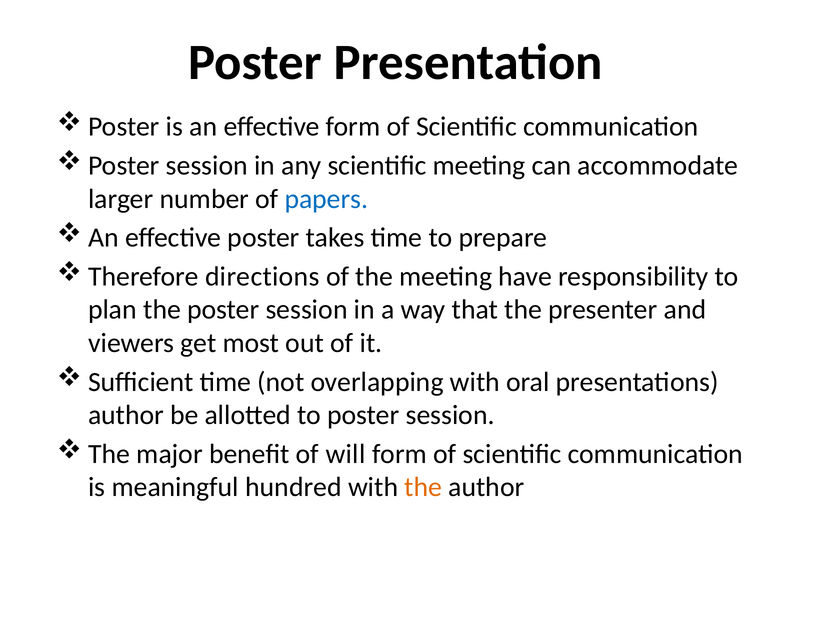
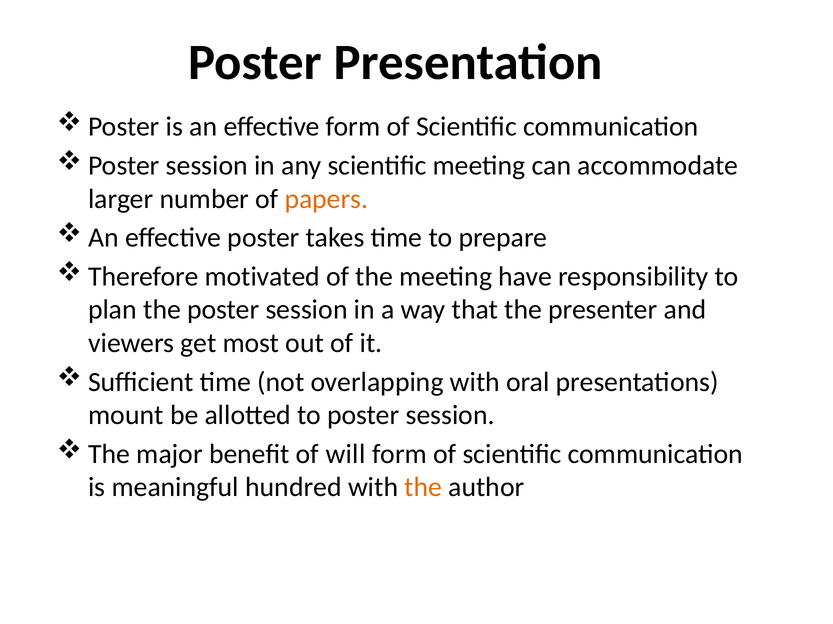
papers colour: blue -> orange (326, 199)
directions: directions -> motivated (262, 277)
author: author -> mount (126, 416)
